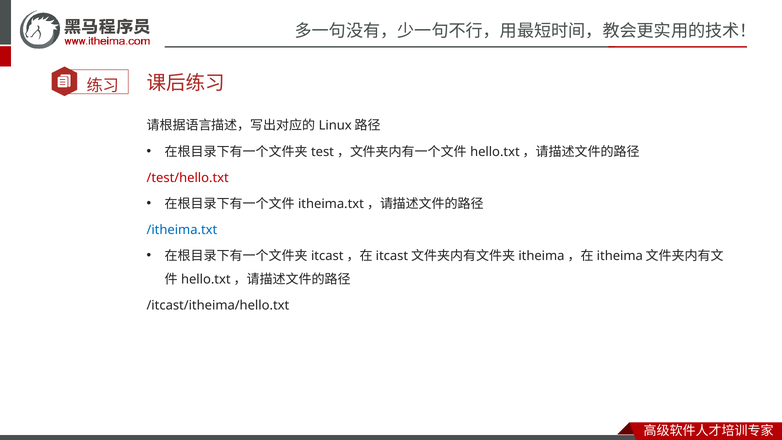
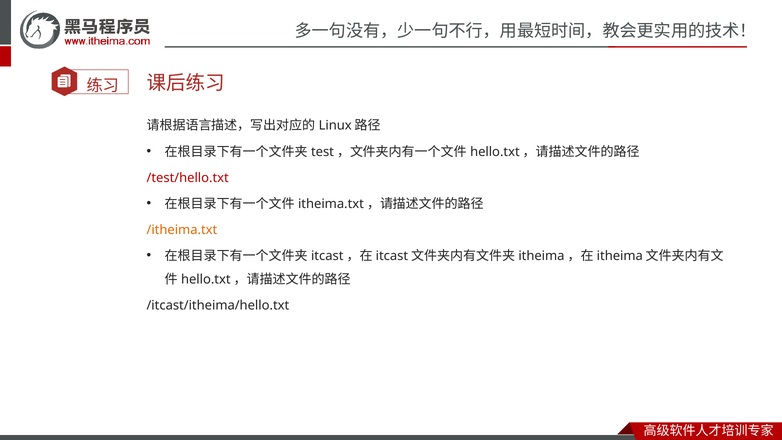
/itheima.txt colour: blue -> orange (182, 230)
